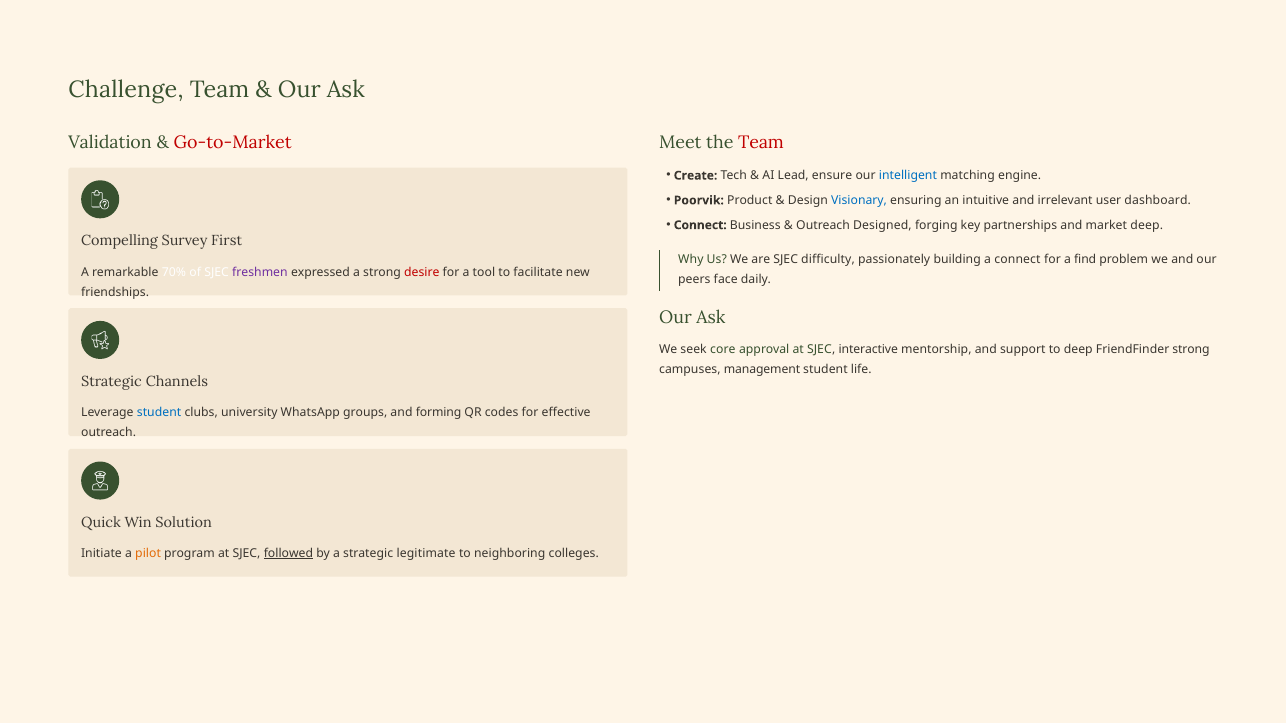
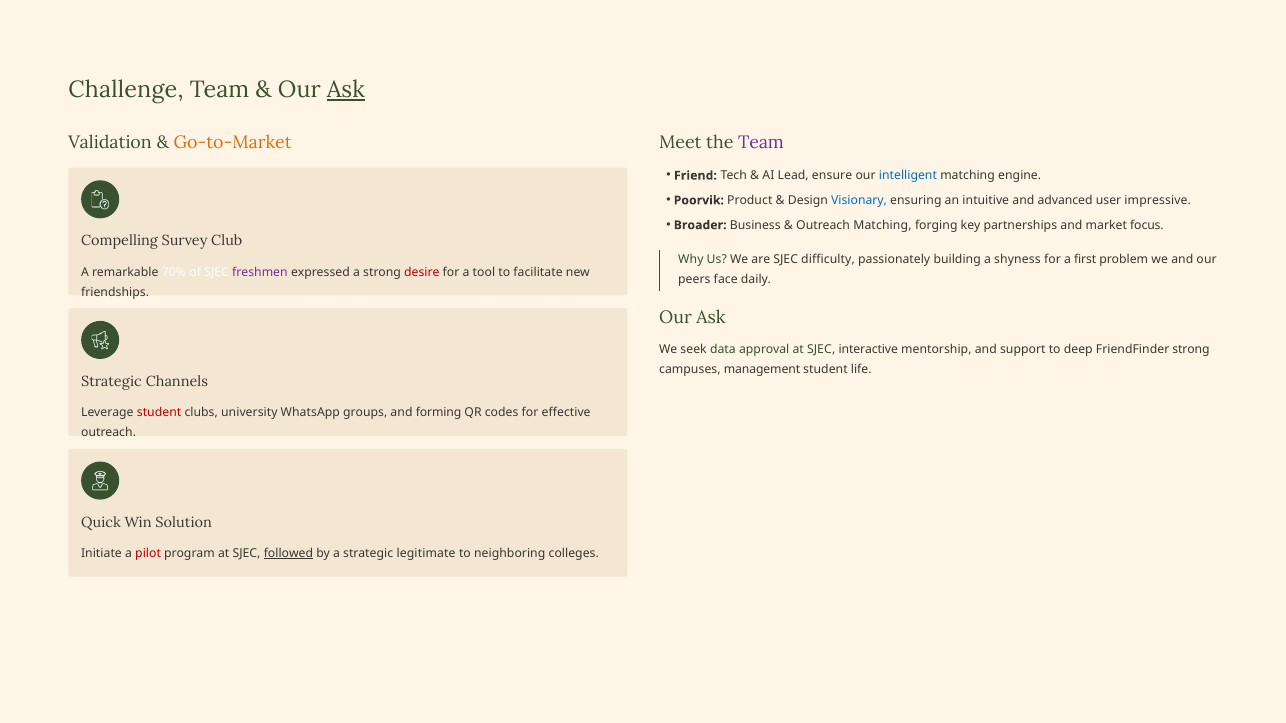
Ask underline: none -> present (346, 90)
Go-to-Market colour: red -> orange (233, 143)
Team colour: red -> purple (761, 143)
Create: Create -> Friend (695, 176)
irrelevant: irrelevant -> advanced (1065, 200)
dashboard: dashboard -> impressive (1158, 200)
Connect: Connect -> Broader (700, 225)
Outreach Designed: Designed -> Matching (882, 225)
market deep: deep -> focus (1147, 225)
First: First -> Club (227, 241)
a connect: connect -> shyness (1017, 260)
find: find -> first (1085, 260)
core: core -> data (723, 350)
student colour: blue -> red (159, 413)
pilot colour: orange -> red (148, 554)
